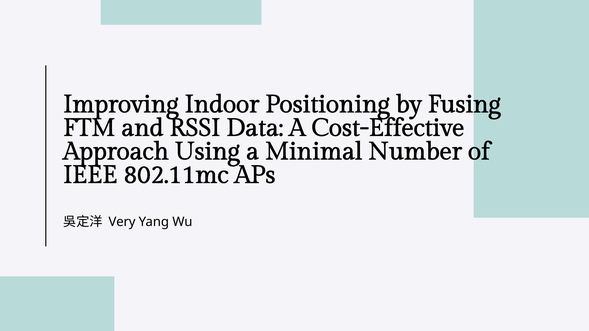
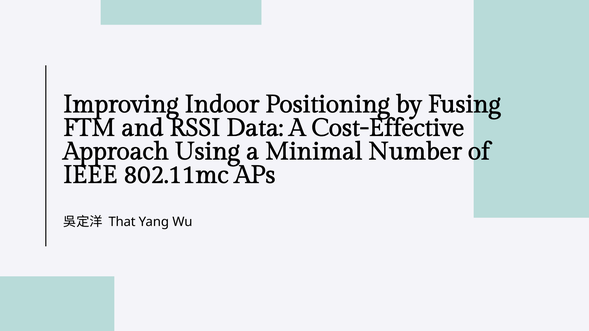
Very: Very -> That (122, 222)
